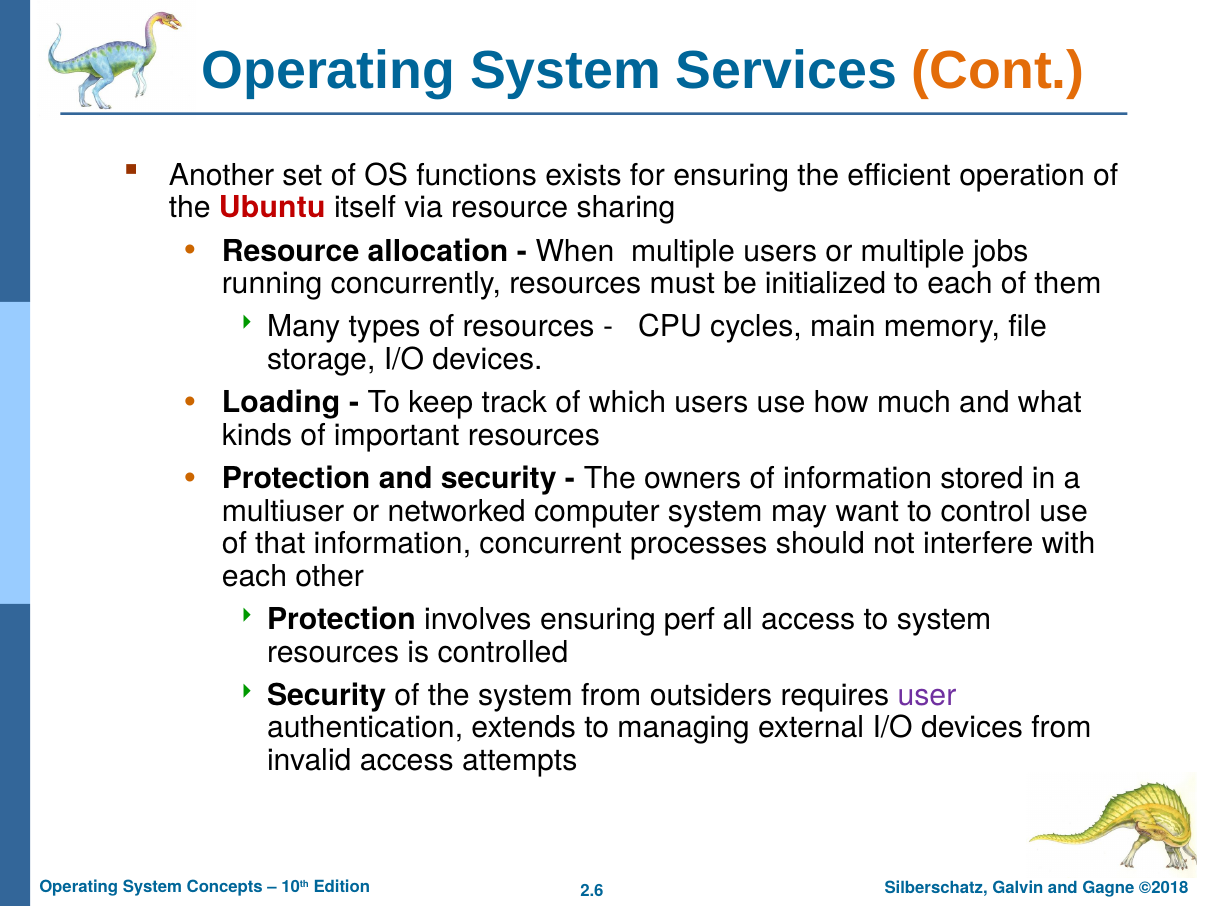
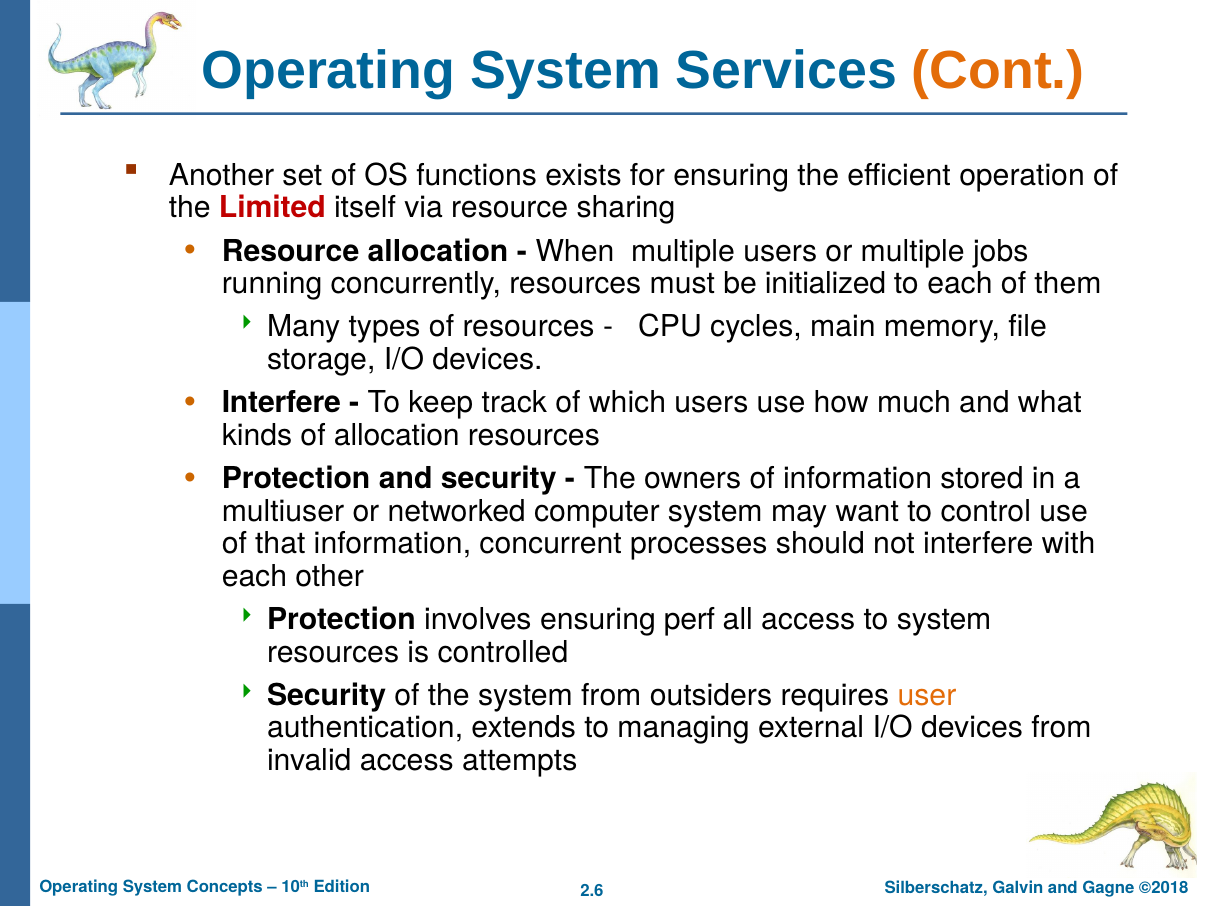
Ubuntu: Ubuntu -> Limited (272, 208)
Loading: Loading -> Interfere (281, 403)
of important: important -> allocation (397, 435)
user colour: purple -> orange (927, 695)
